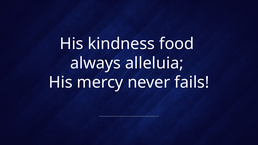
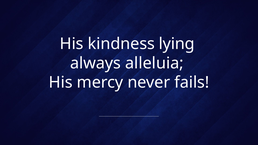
food: food -> lying (177, 44)
